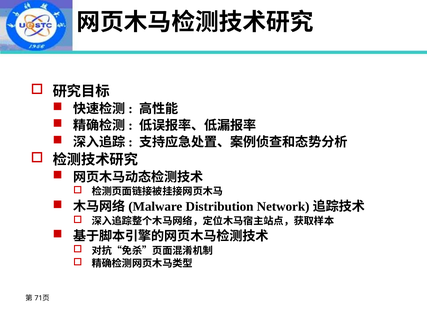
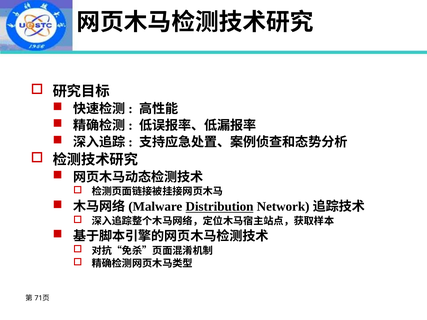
Distribution underline: none -> present (219, 207)
